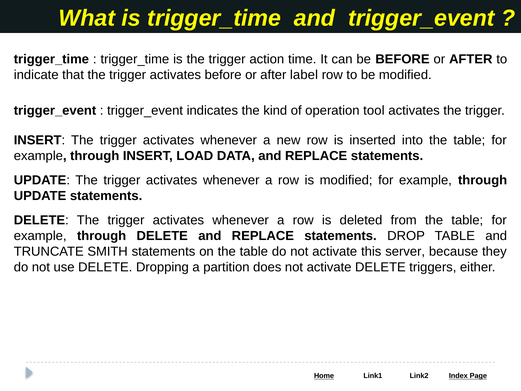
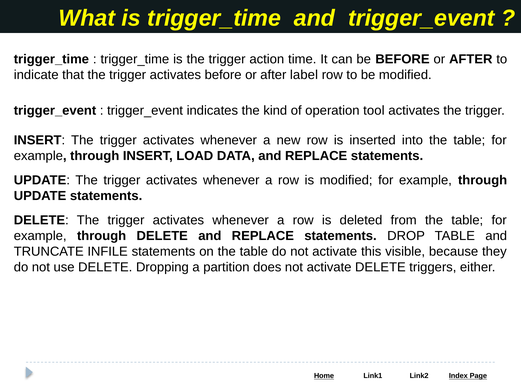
SMITH: SMITH -> INFILE (108, 251)
server: server -> visible (405, 251)
